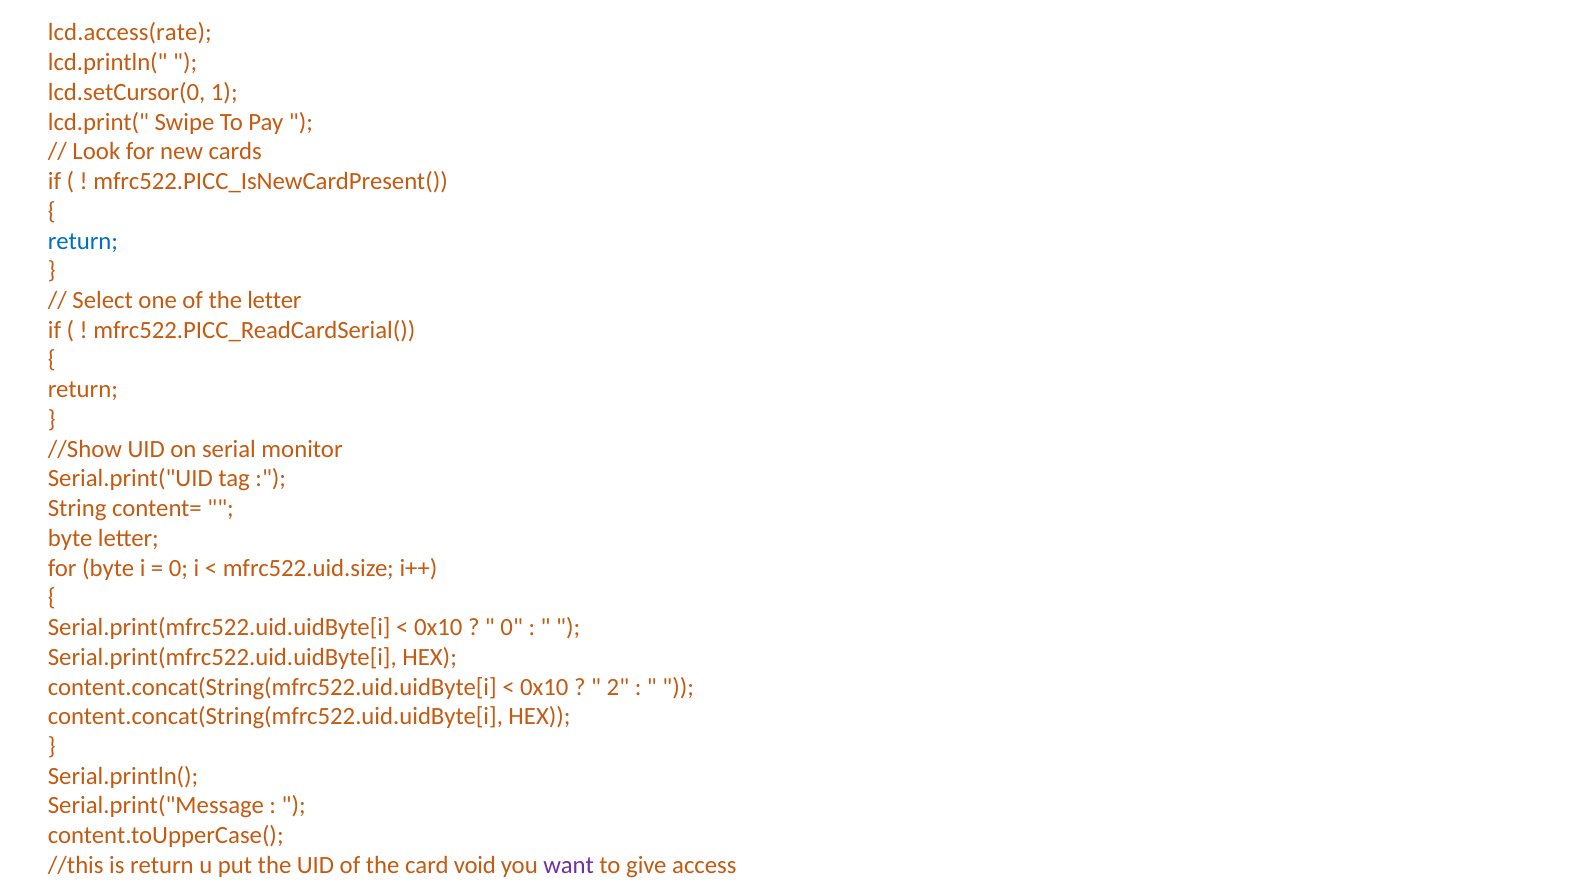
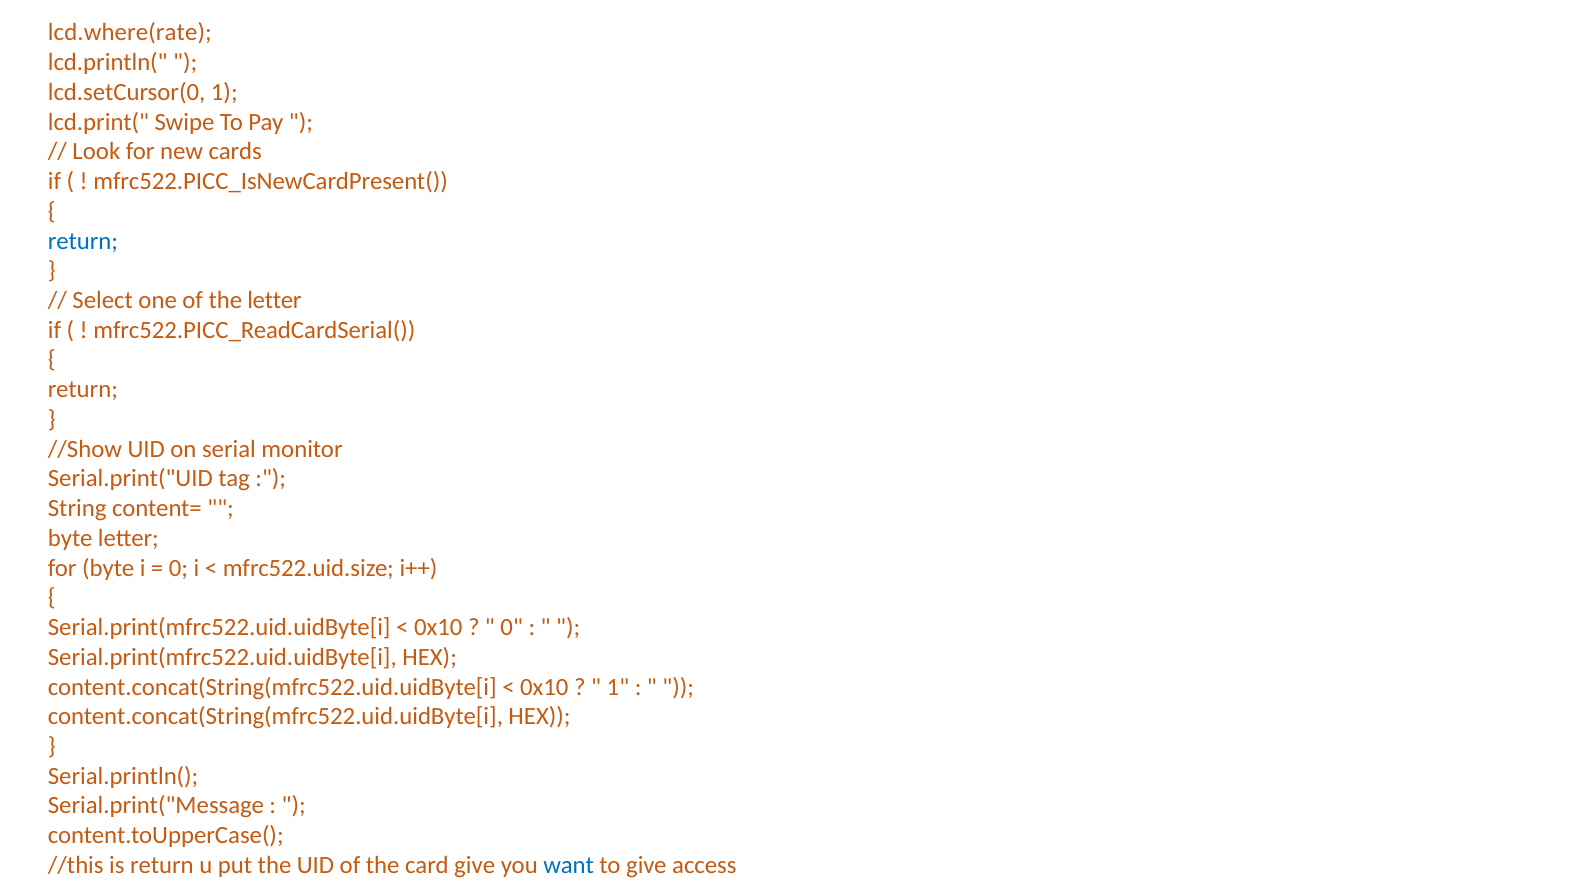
lcd.access(rate: lcd.access(rate -> lcd.where(rate (130, 33)
2: 2 -> 1 (618, 687)
card void: void -> give (475, 865)
want colour: purple -> blue (569, 865)
